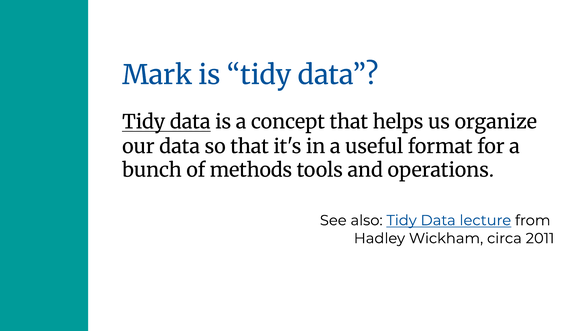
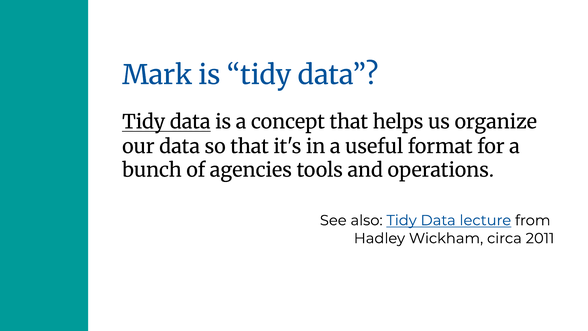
methods: methods -> agencies (251, 170)
